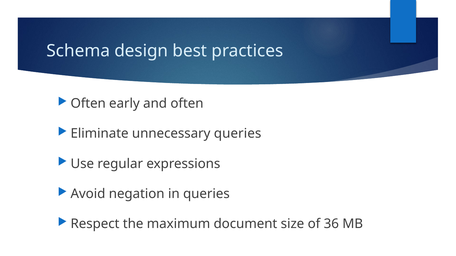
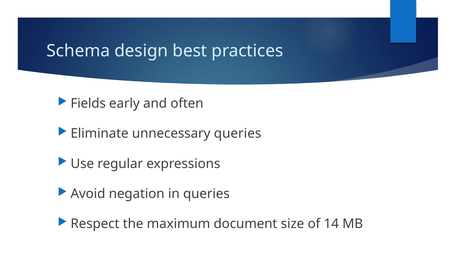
Often: Often -> Fields (88, 104)
36: 36 -> 14 (331, 224)
